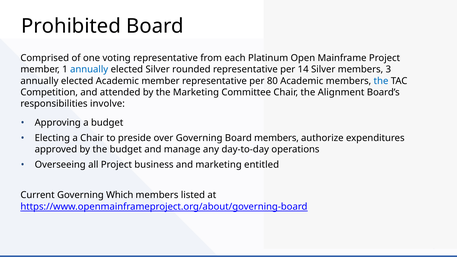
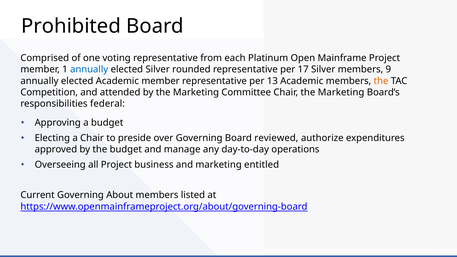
14: 14 -> 17 (303, 70)
3: 3 -> 9 (388, 70)
80: 80 -> 13 (272, 81)
the colour: blue -> orange (381, 81)
Chair the Alignment: Alignment -> Marketing (341, 92)
involve: involve -> federal (107, 104)
Board members: members -> reviewed (276, 138)
Which: Which -> About (120, 195)
